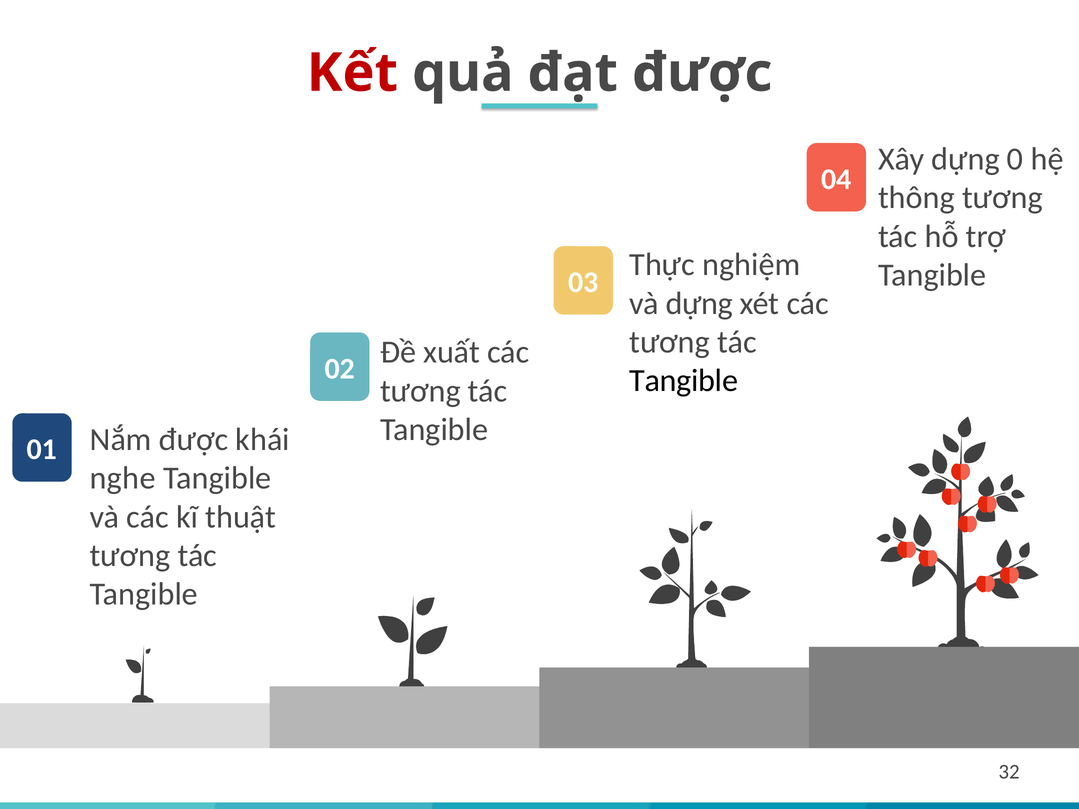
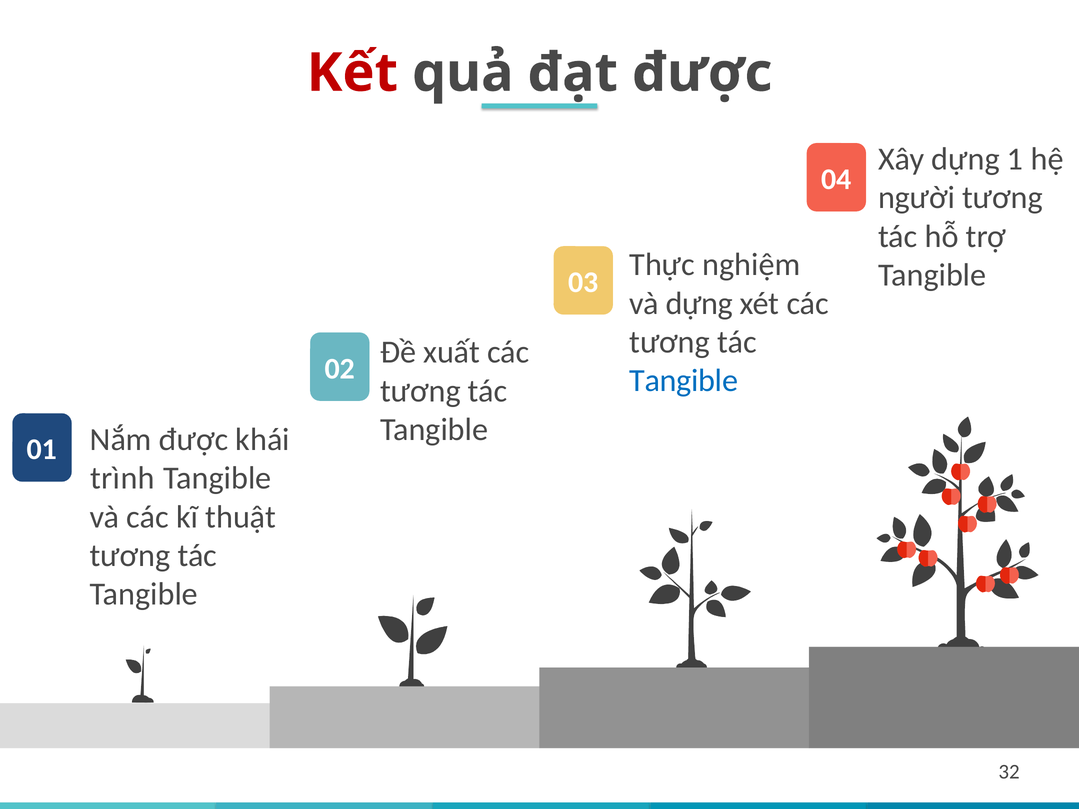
0: 0 -> 1 (1015, 159)
thông: thông -> người (917, 198)
Tangible colour: black -> blue (684, 381)
nghe: nghe -> trình (123, 478)
